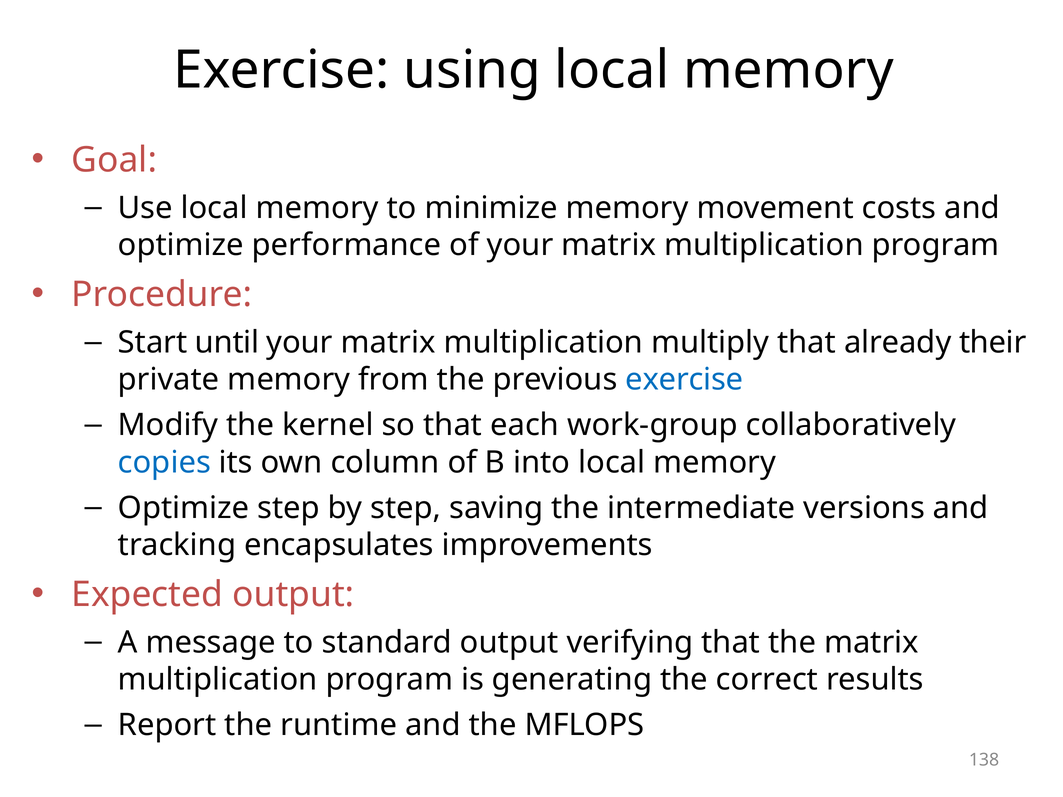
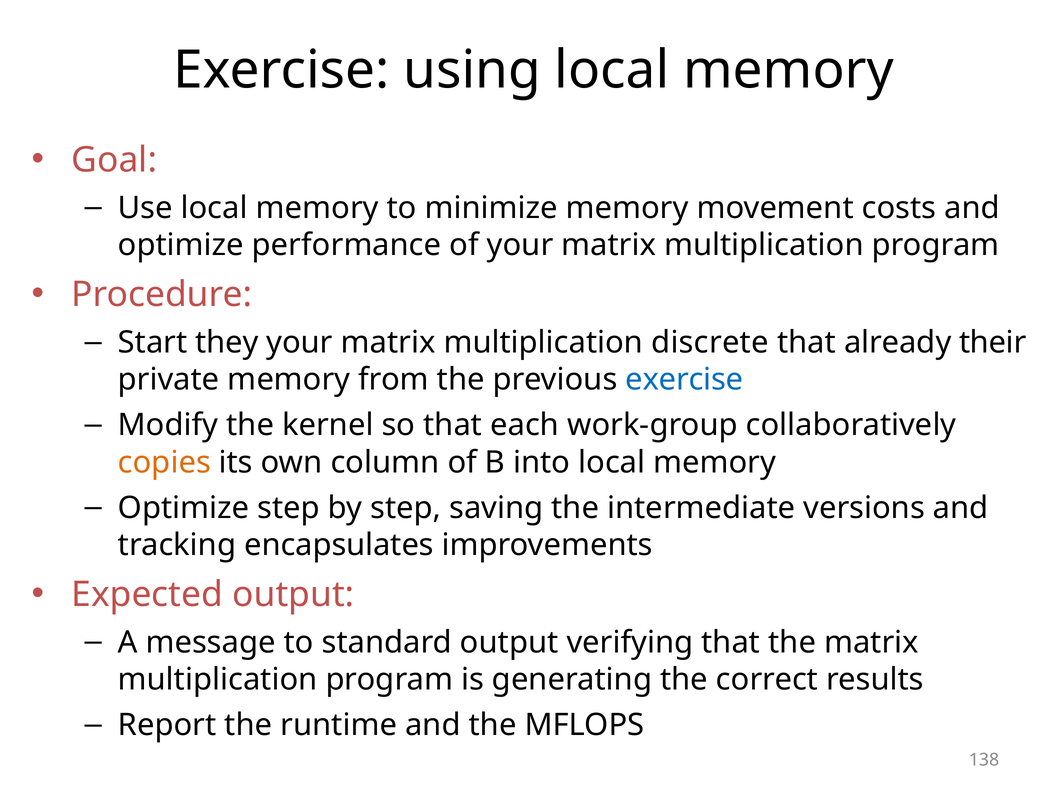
until: until -> they (227, 343)
multiply: multiply -> discrete (710, 343)
copies colour: blue -> orange (164, 463)
